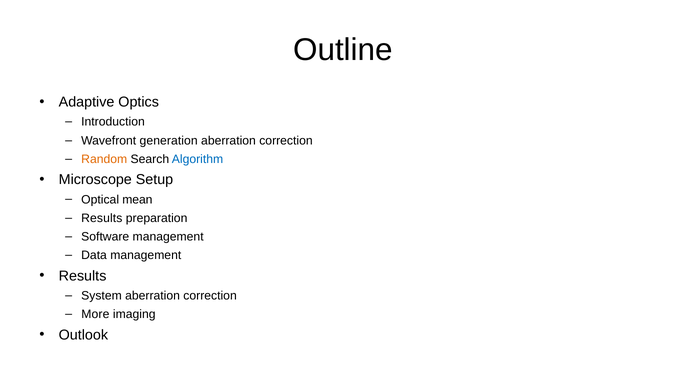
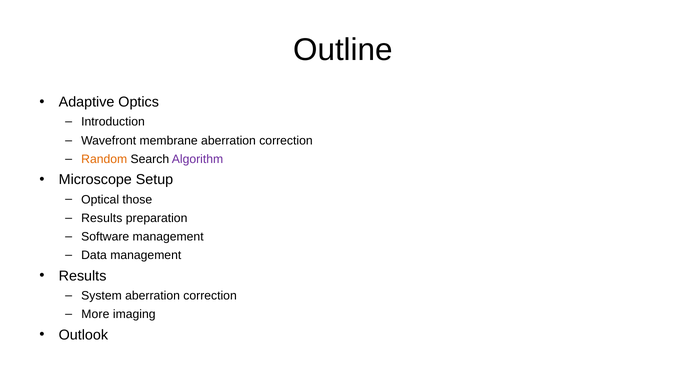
generation: generation -> membrane (169, 141)
Algorithm colour: blue -> purple (198, 159)
mean: mean -> those (137, 199)
